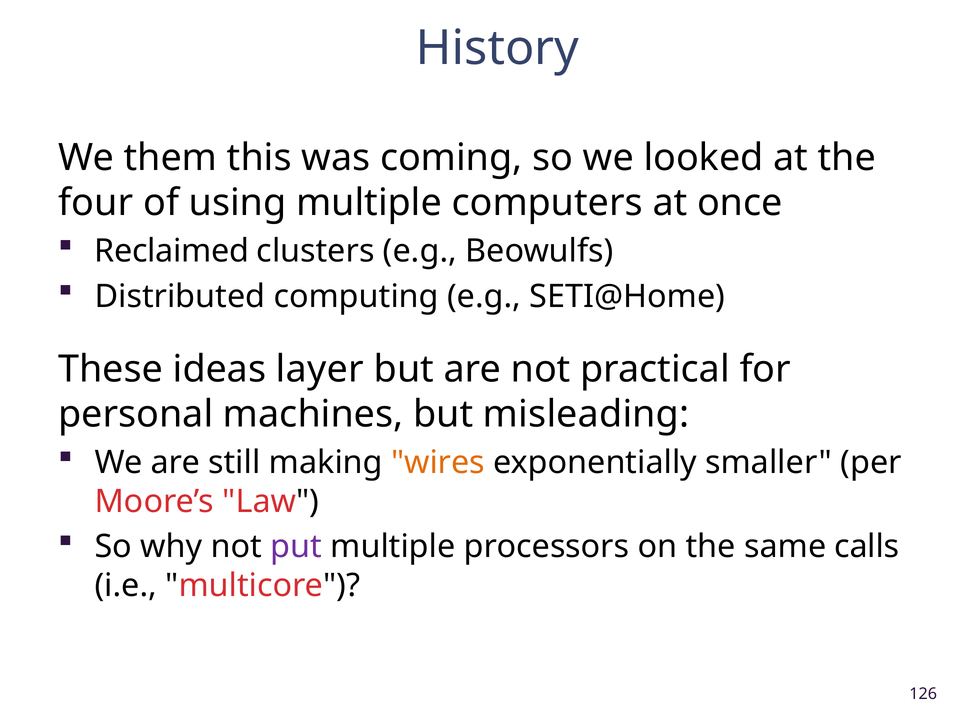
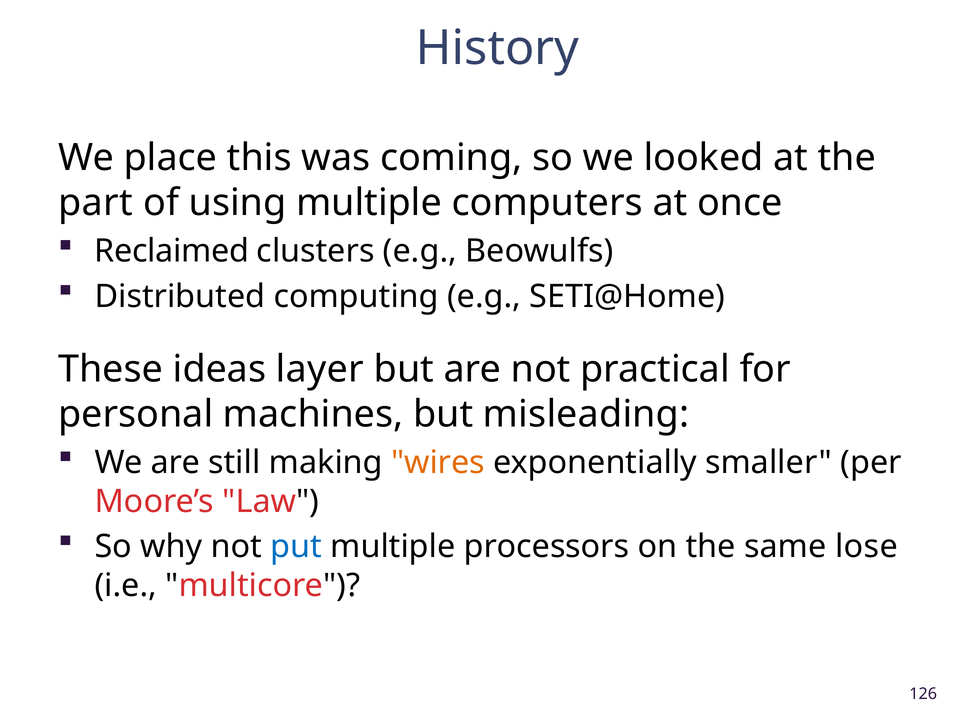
them: them -> place (170, 158)
four: four -> part (96, 203)
put colour: purple -> blue (296, 547)
calls: calls -> lose (866, 547)
